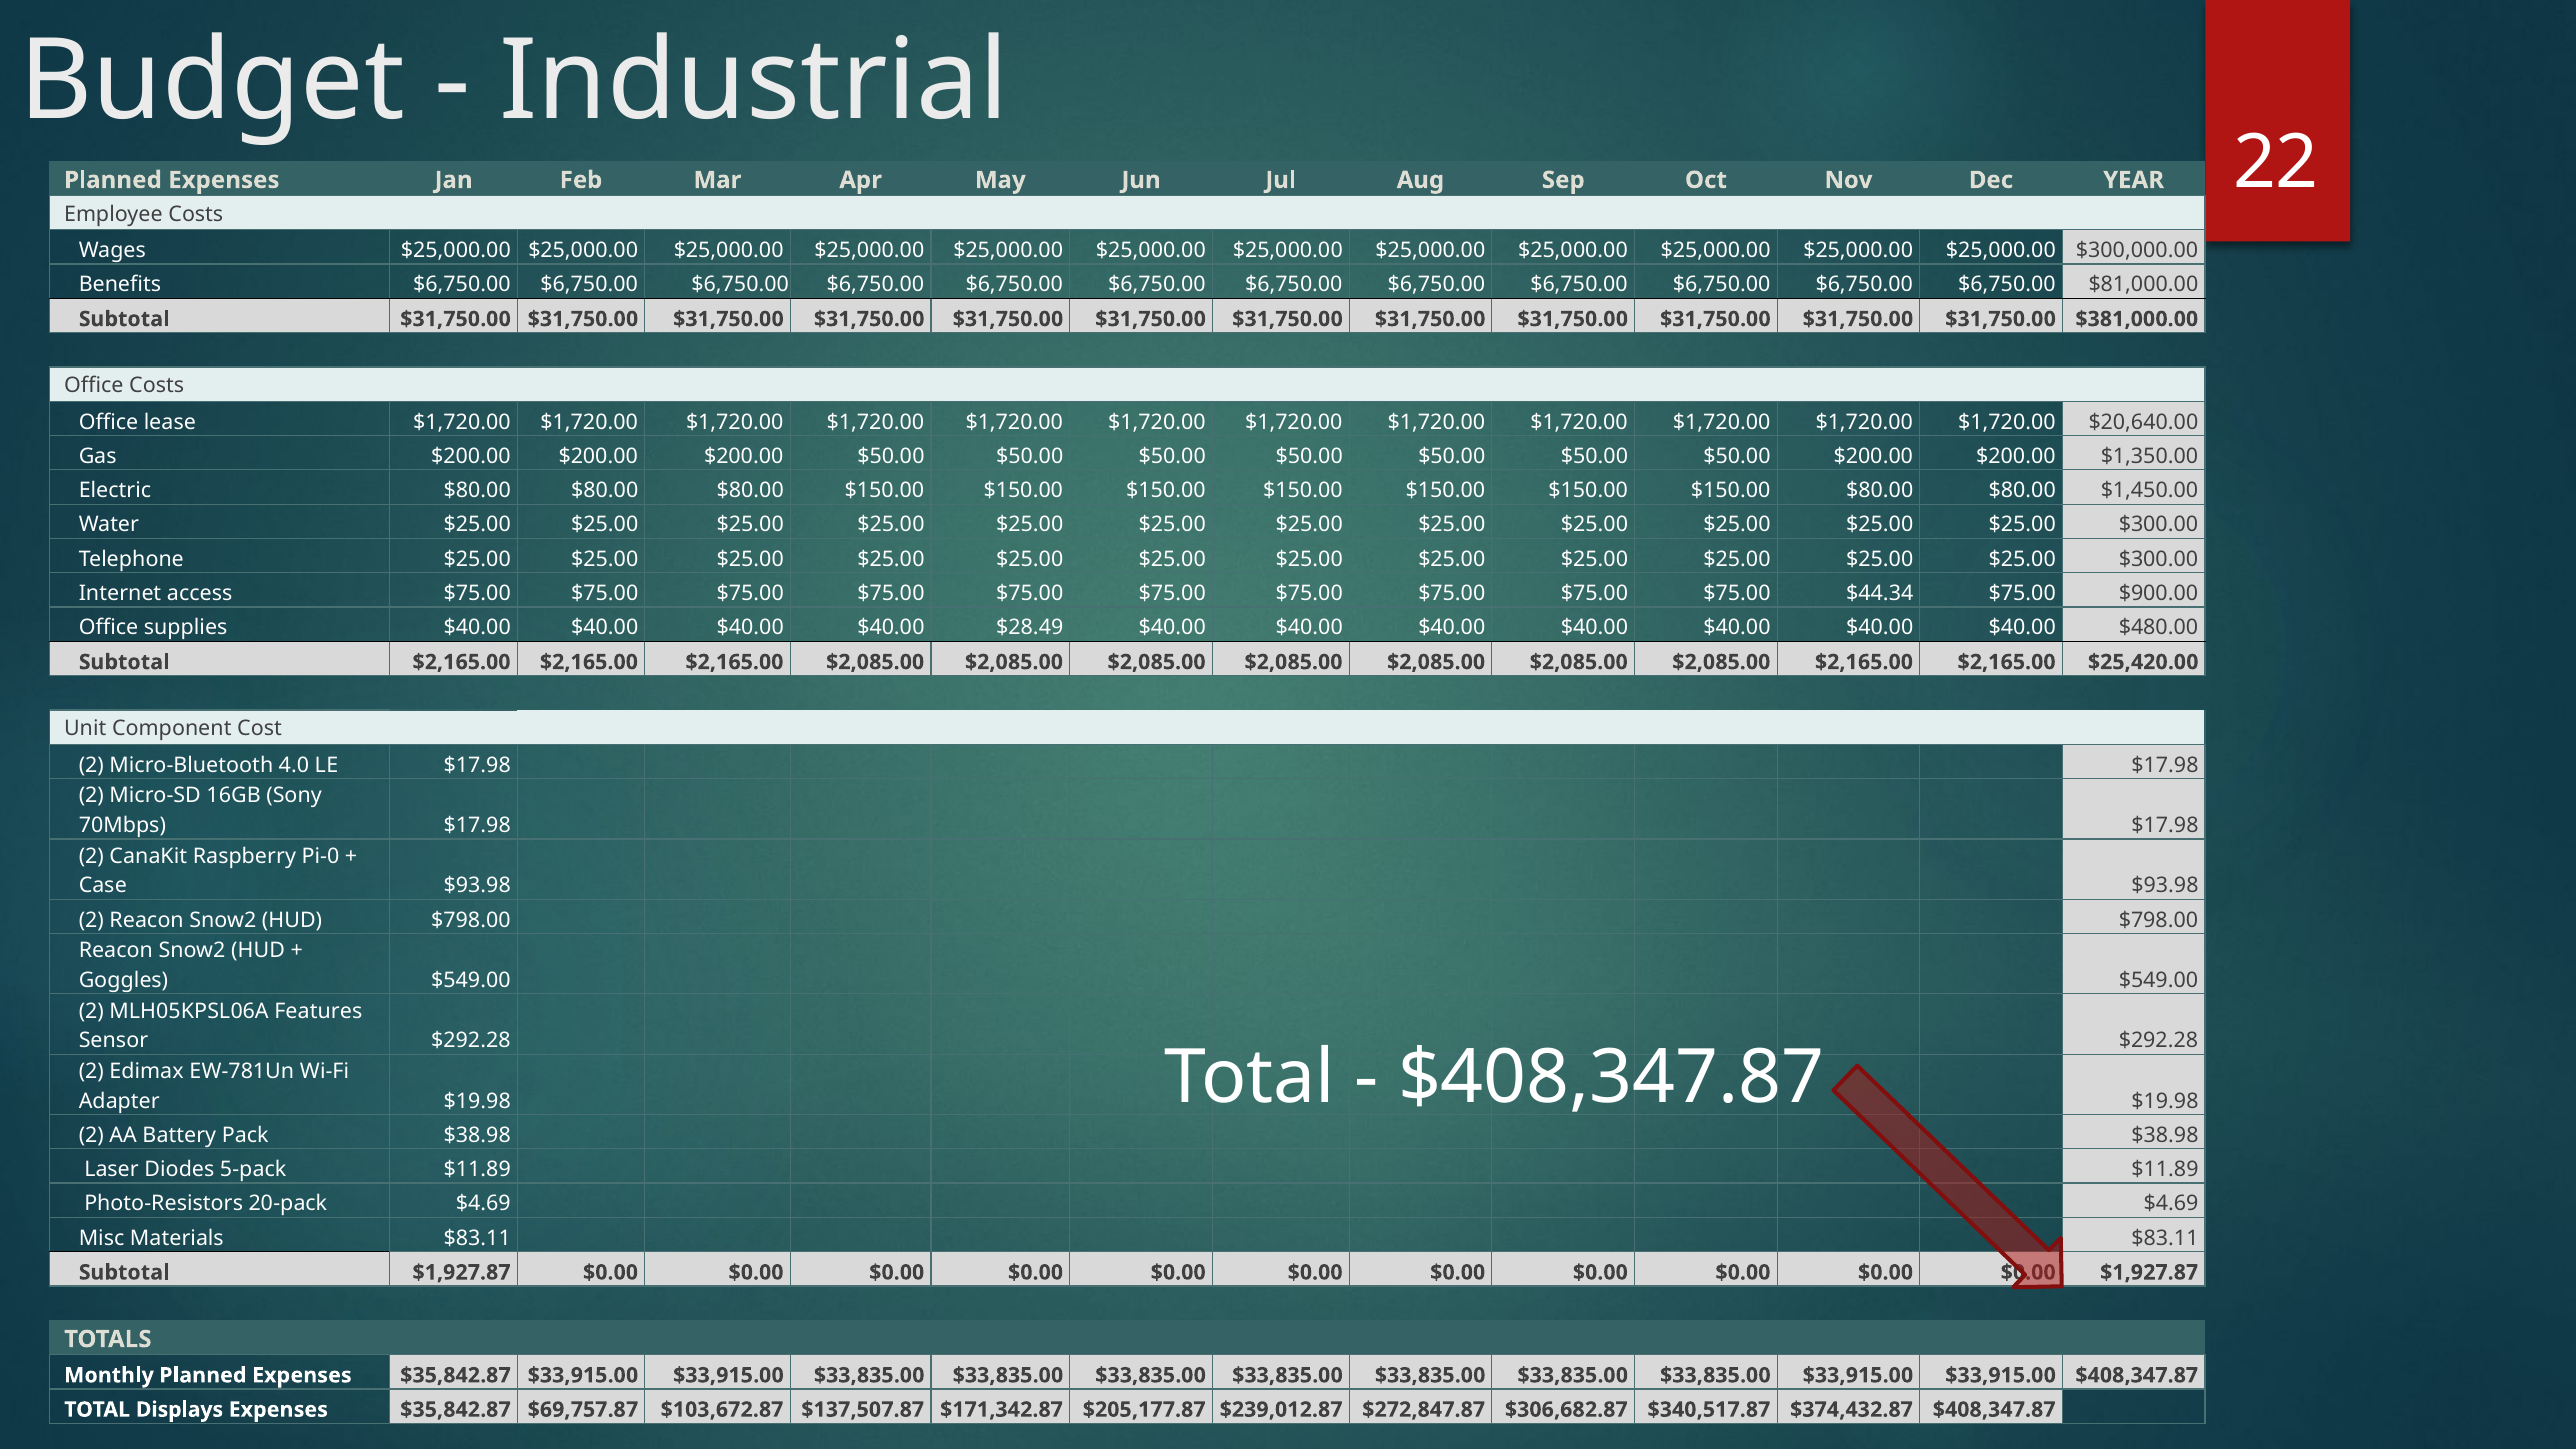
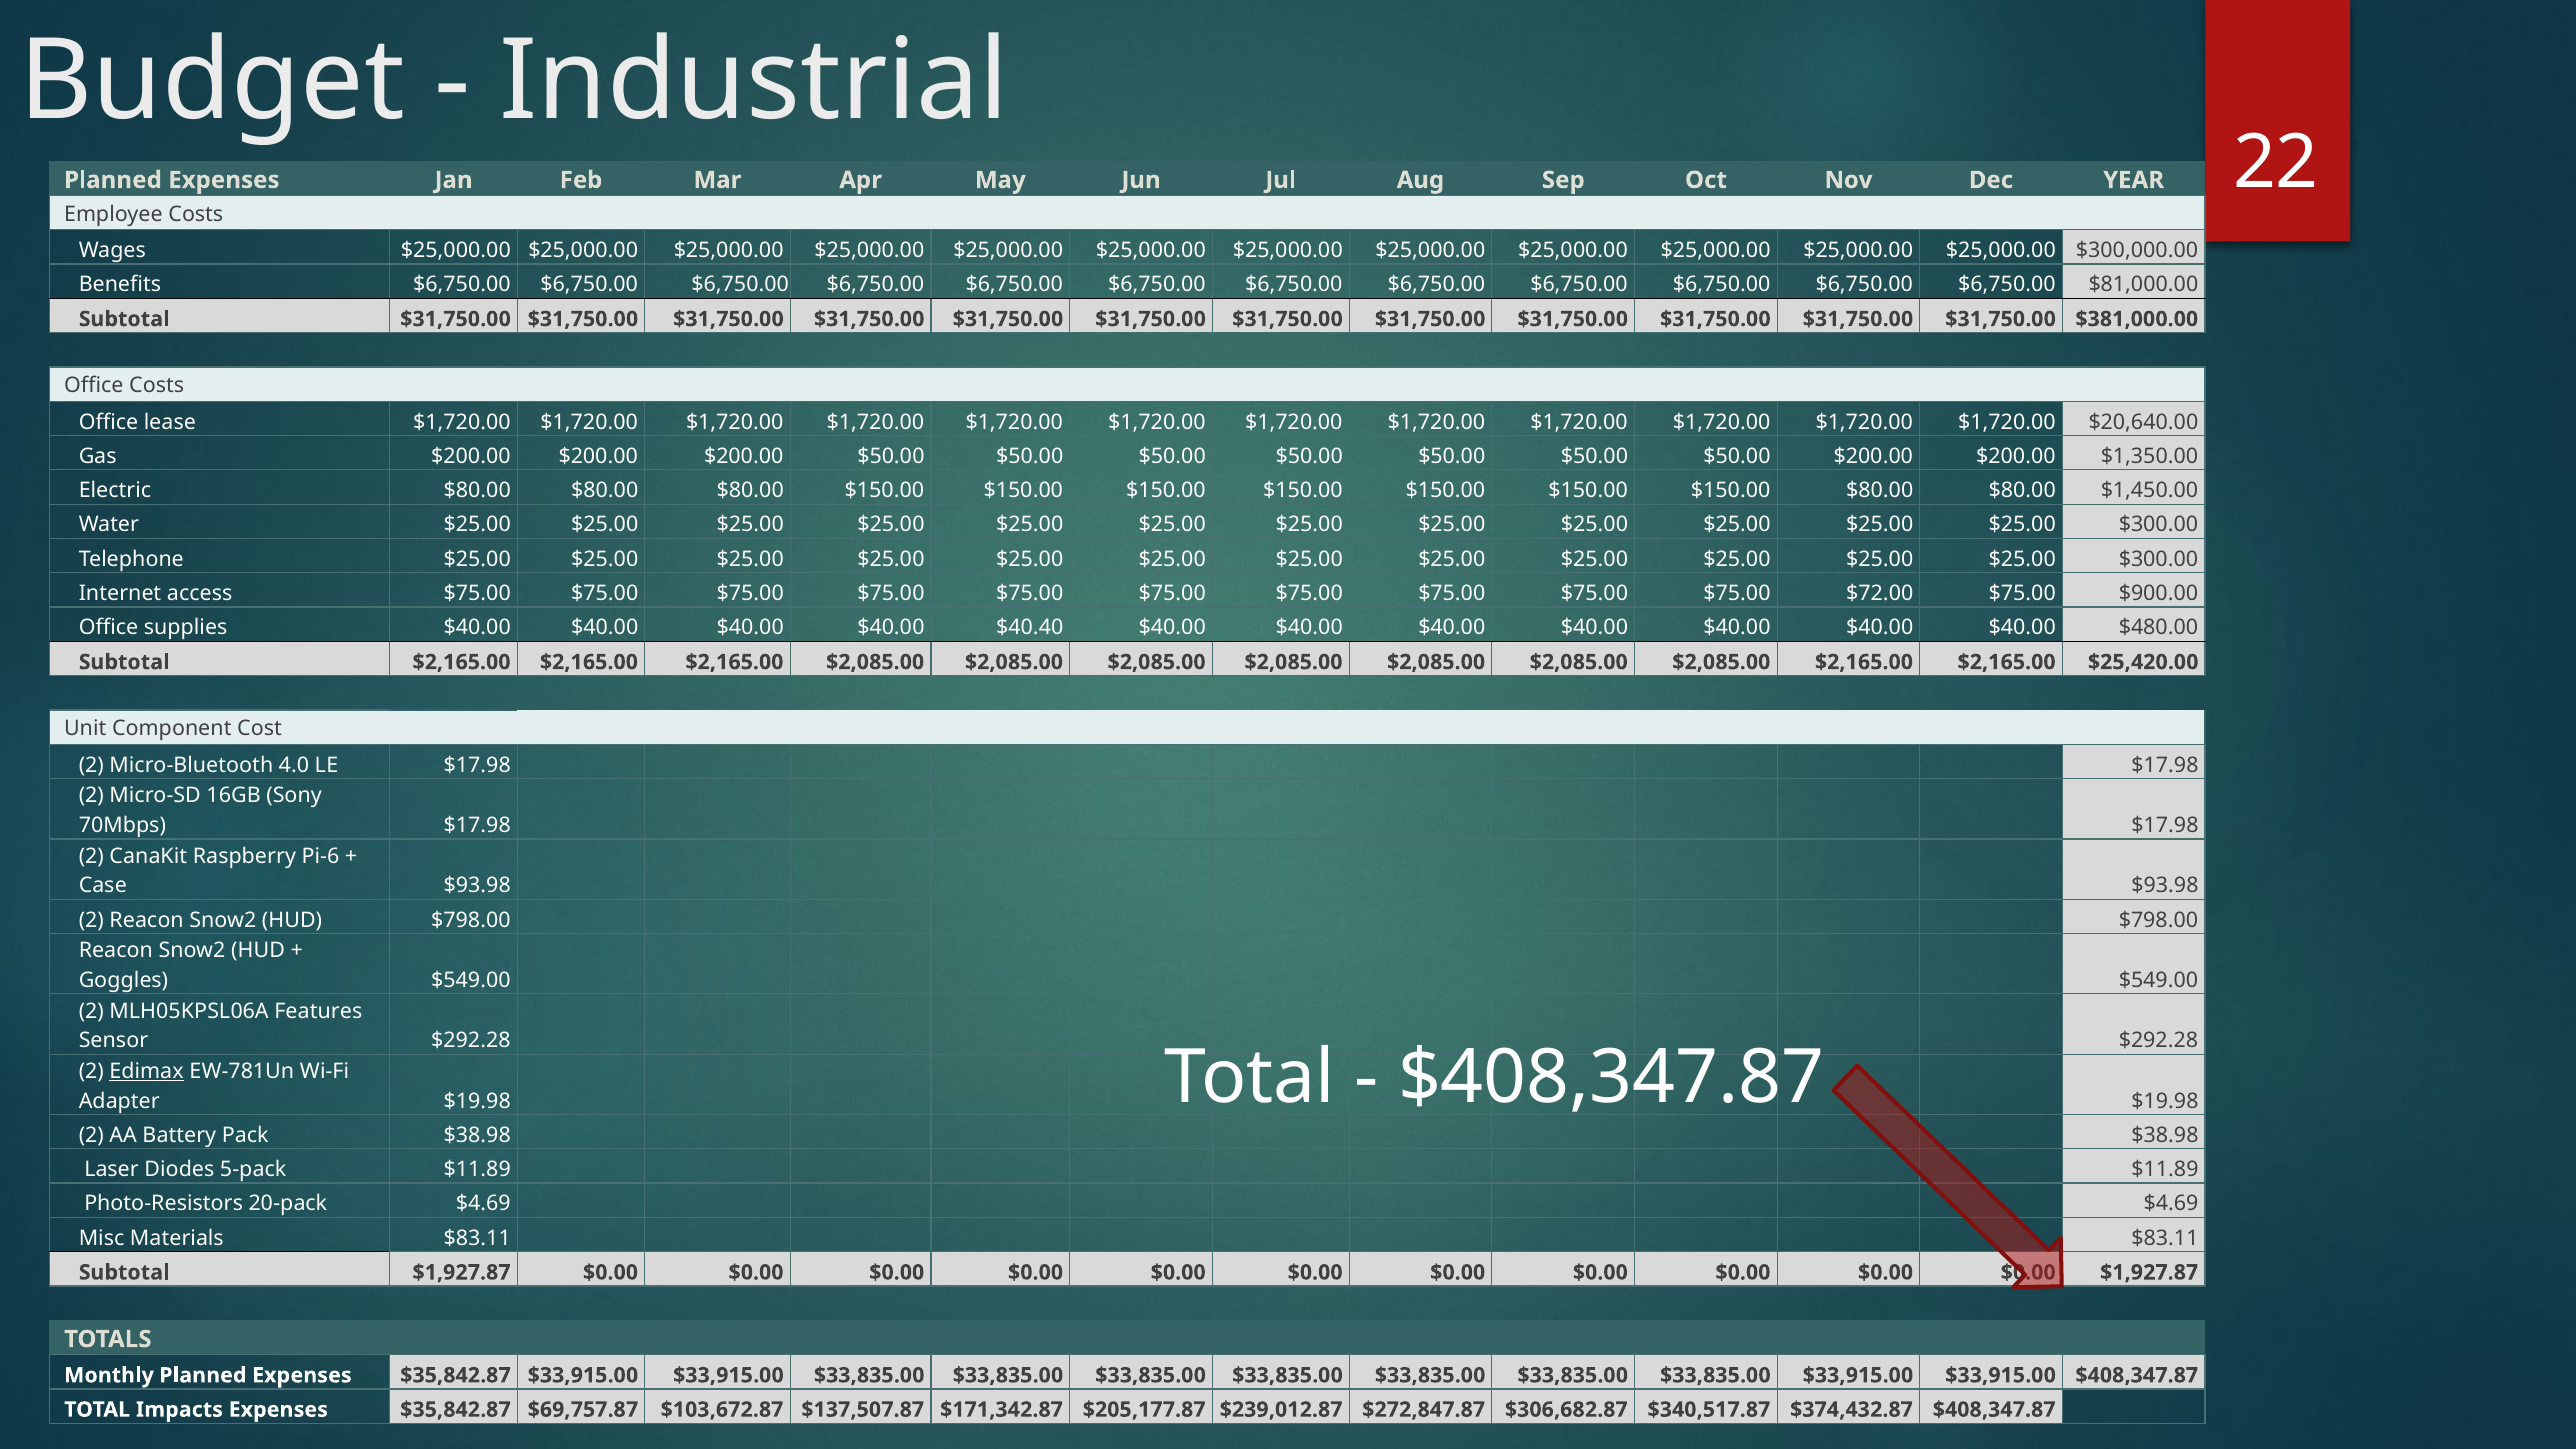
$44.34: $44.34 -> $72.00 (1880, 594)
$28.49: $28.49 -> $40.40 (1030, 628)
Pi-0: Pi-0 -> Pi-6 (320, 856)
Edimax underline: none -> present (146, 1071)
Displays: Displays -> Impacts (179, 1410)
